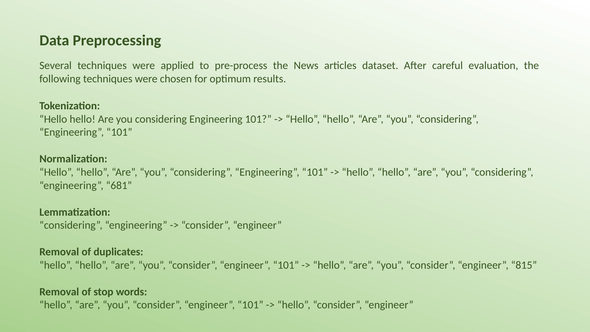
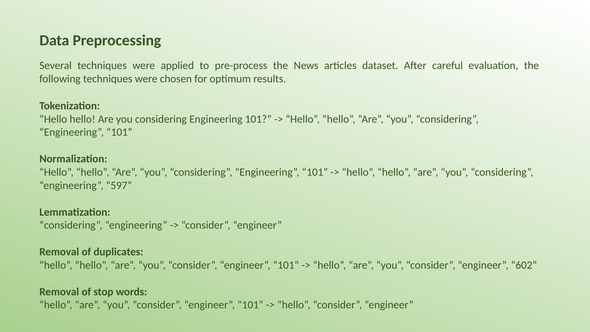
681: 681 -> 597 (119, 185)
815: 815 -> 602 (524, 265)
